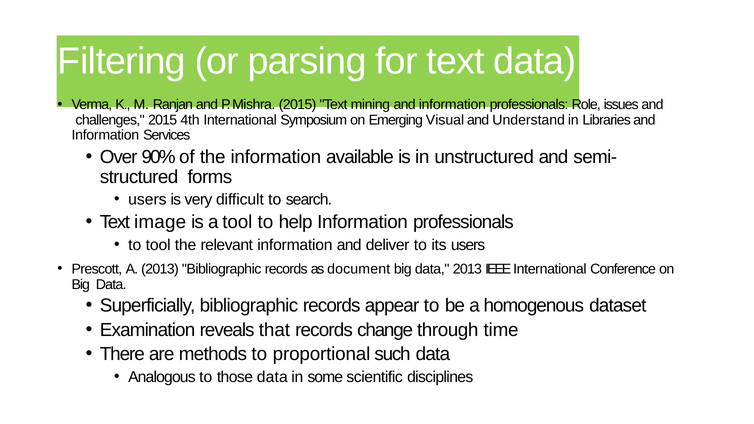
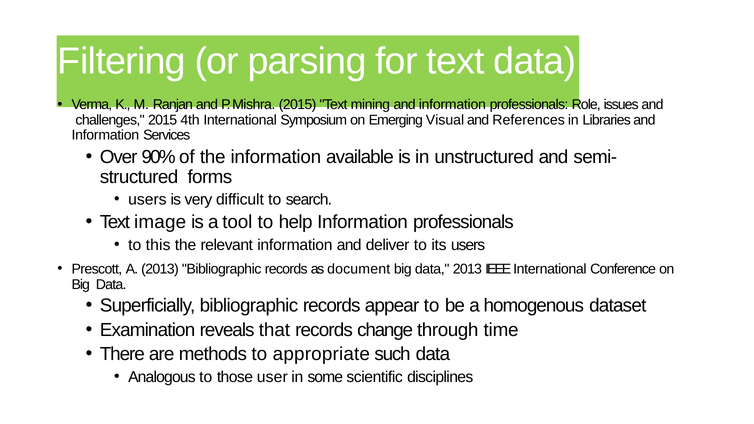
Understand: Understand -> References (529, 120)
to tool: tool -> this (158, 245)
proportional: proportional -> appropriate (321, 354)
those data: data -> user (272, 377)
